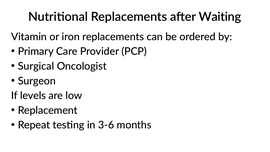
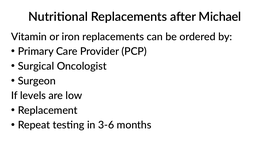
Waiting: Waiting -> Michael (220, 17)
